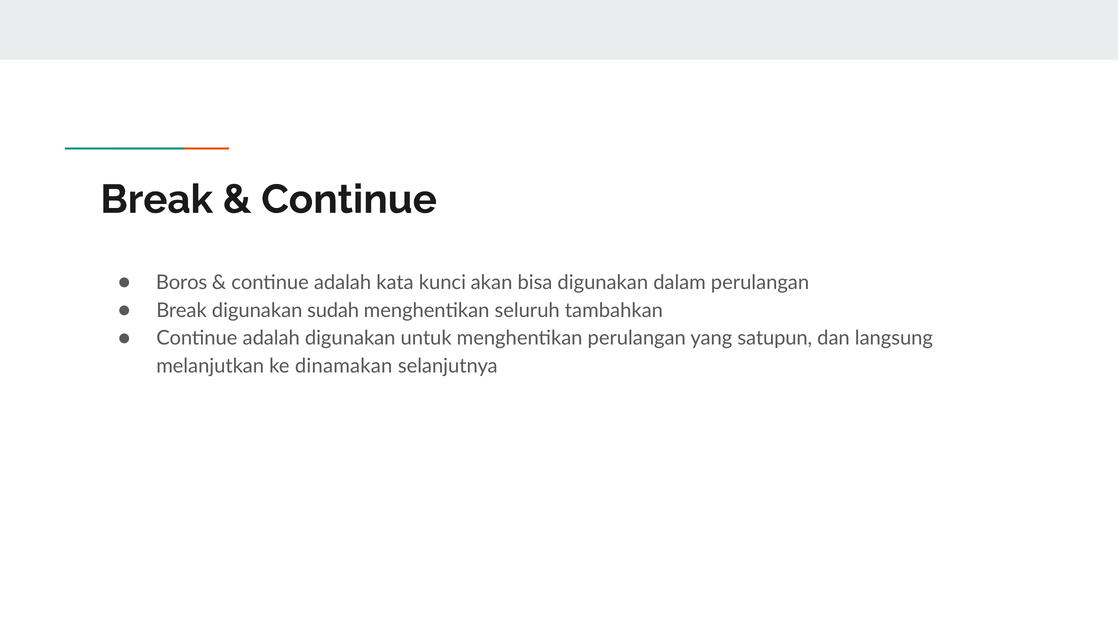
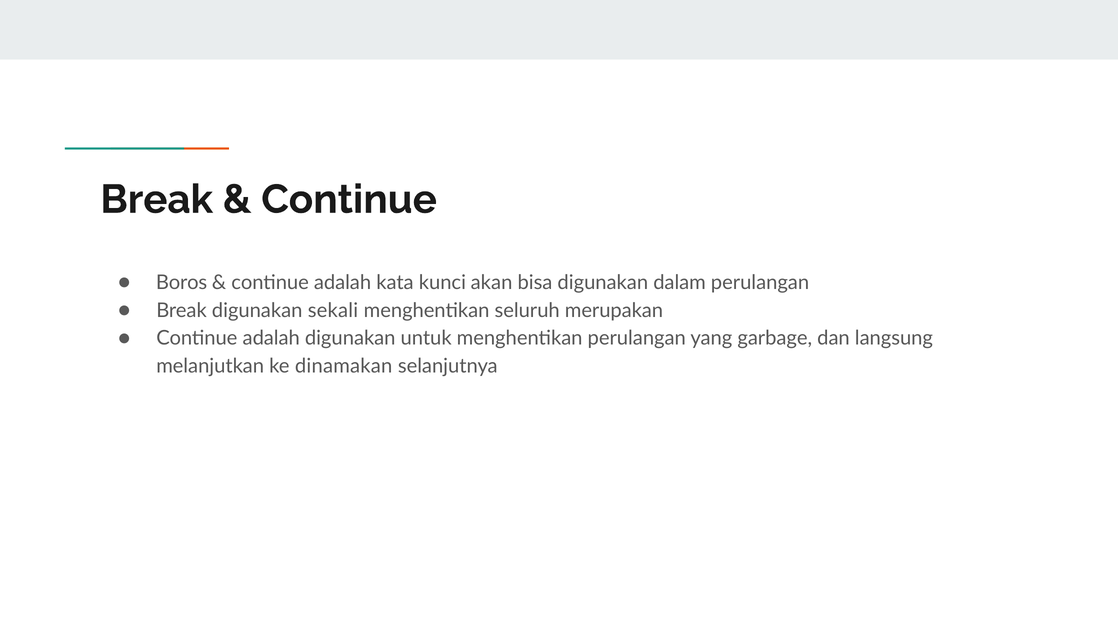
sudah: sudah -> sekali (333, 310)
tambahkan: tambahkan -> merupakan (614, 310)
satupun: satupun -> garbage (775, 338)
